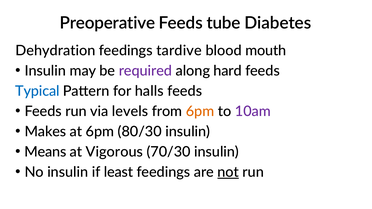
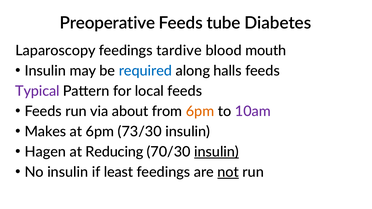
Dehydration: Dehydration -> Laparoscopy (55, 51)
required colour: purple -> blue (145, 71)
hard: hard -> halls (228, 71)
Typical colour: blue -> purple (37, 91)
halls: halls -> local (149, 91)
levels: levels -> about (130, 111)
80/30: 80/30 -> 73/30 (140, 132)
Means: Means -> Hagen (45, 152)
Vigorous: Vigorous -> Reducing (114, 152)
insulin underline: none -> present (217, 152)
